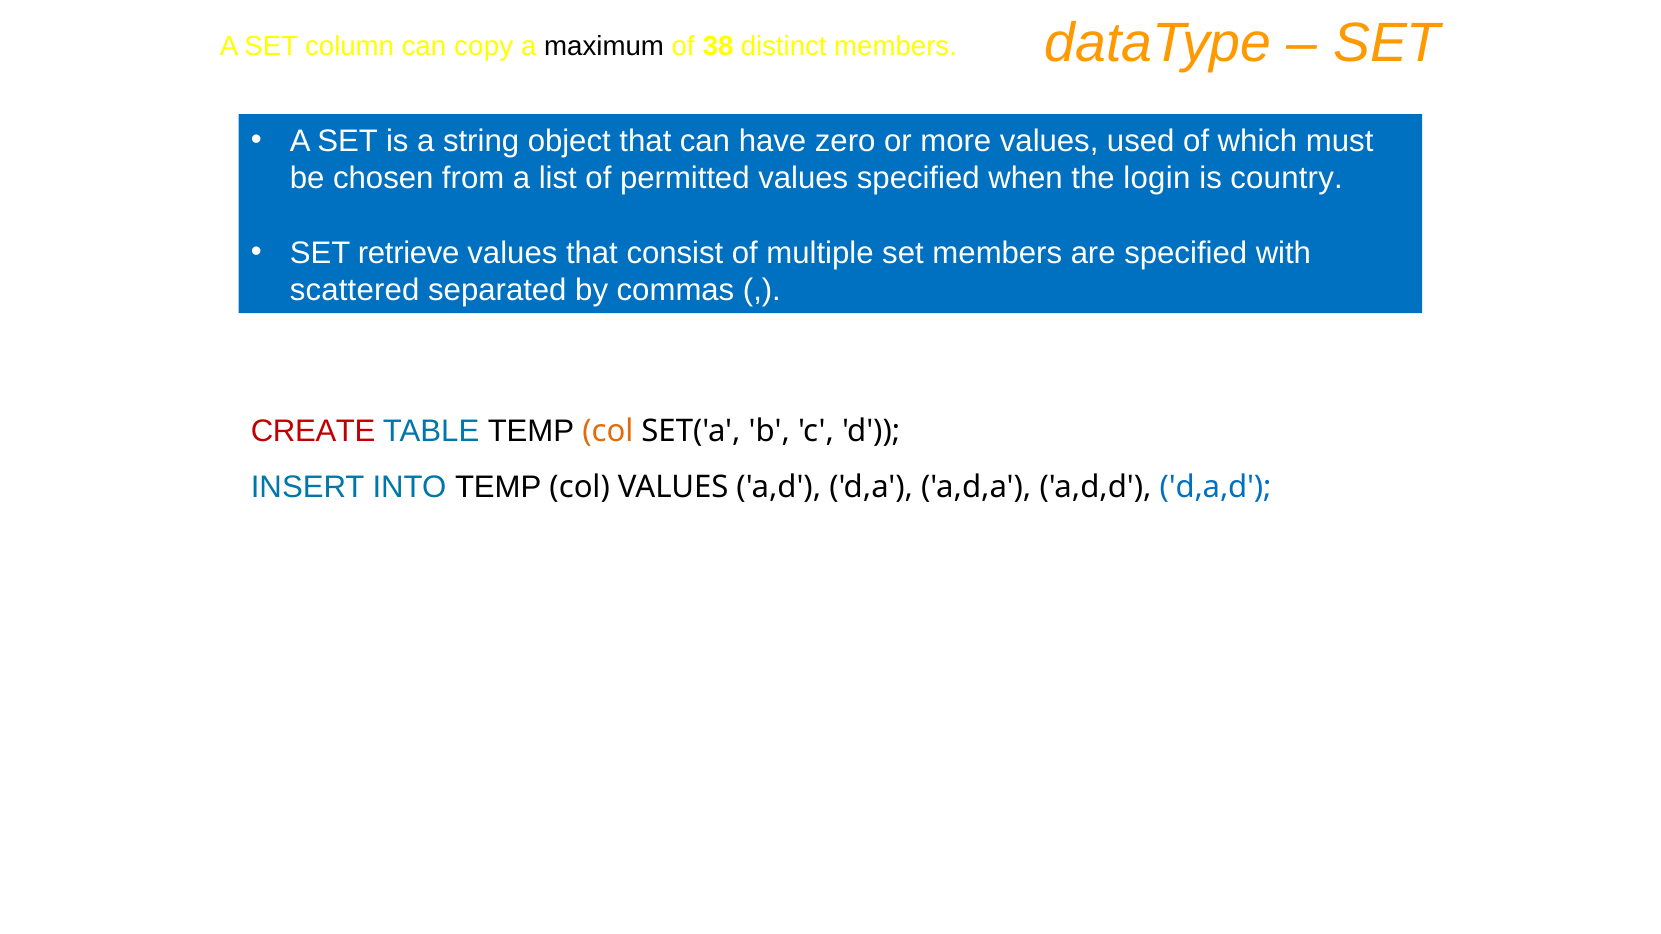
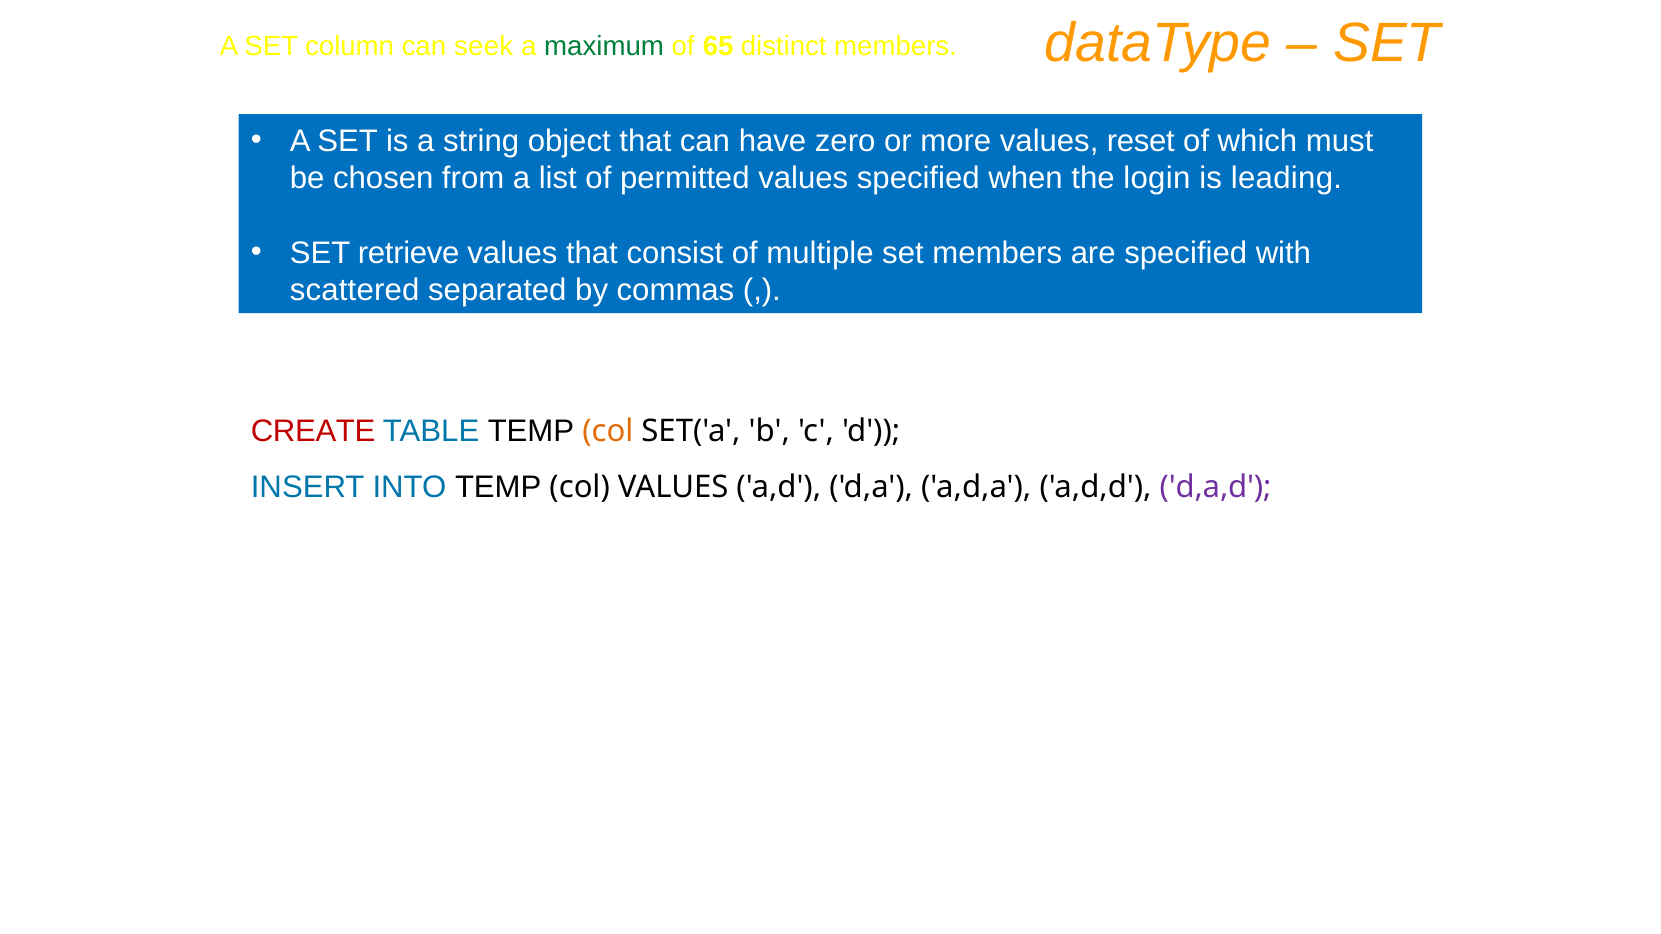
copy: copy -> seek (484, 46)
maximum colour: black -> green (604, 46)
38: 38 -> 65 (718, 46)
used: used -> reset (1141, 141)
country: country -> leading (1286, 178)
d,a,d colour: blue -> purple (1216, 487)
